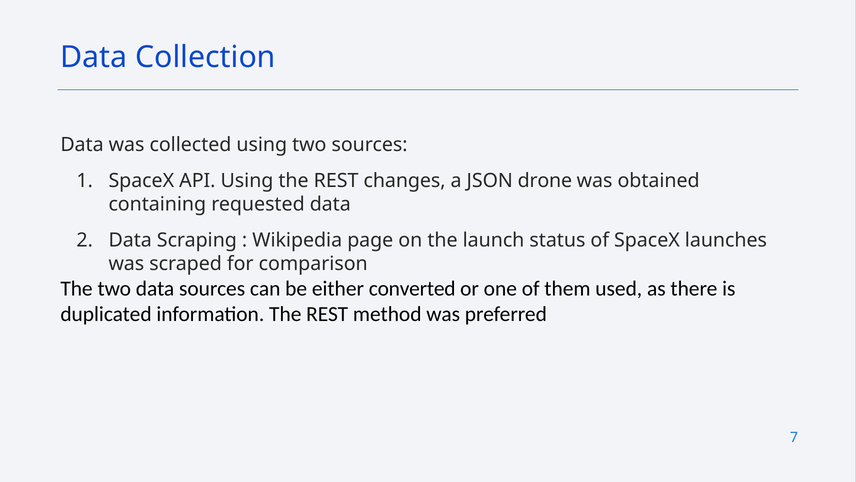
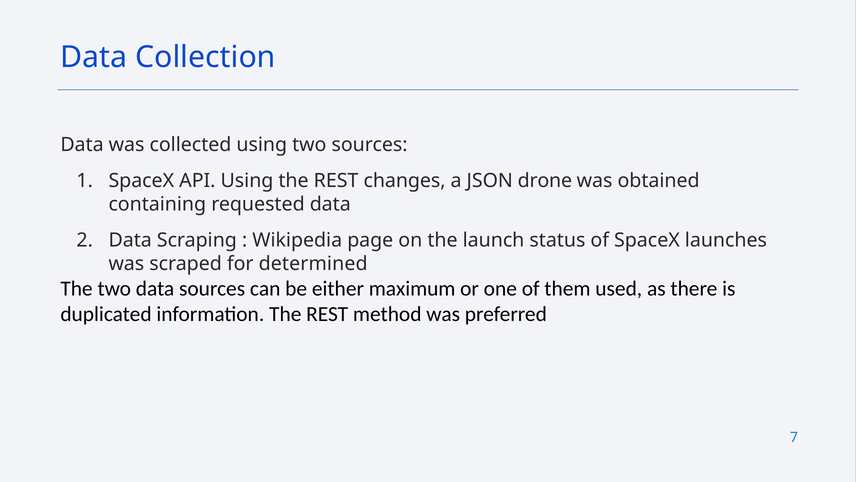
comparison: comparison -> determined (313, 264)
converted: converted -> maximum (412, 288)
